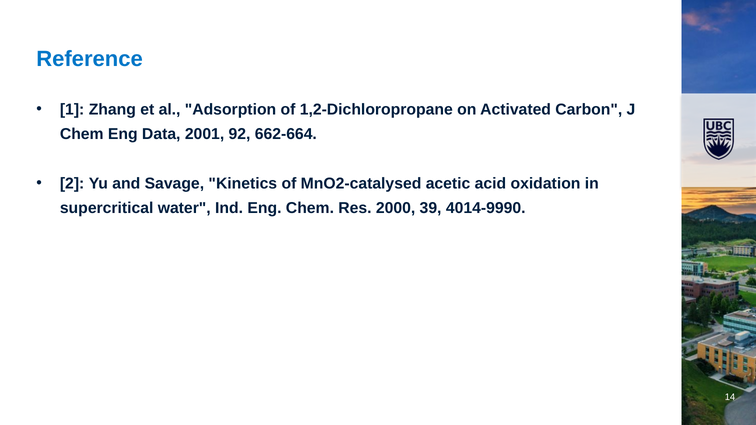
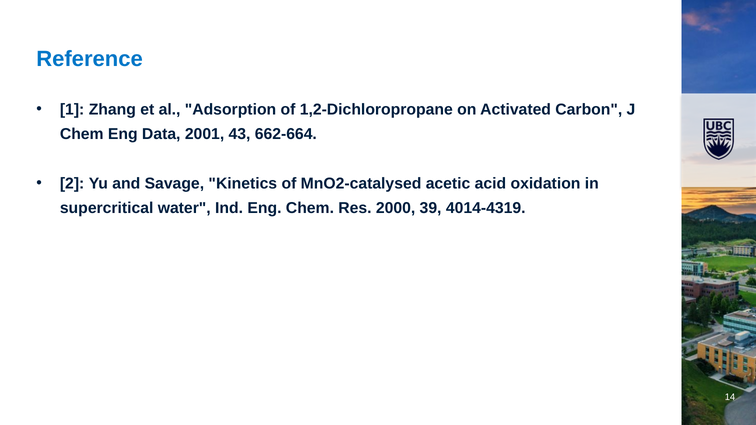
92: 92 -> 43 (239, 134)
4014-9990: 4014-9990 -> 4014-4319 (486, 208)
